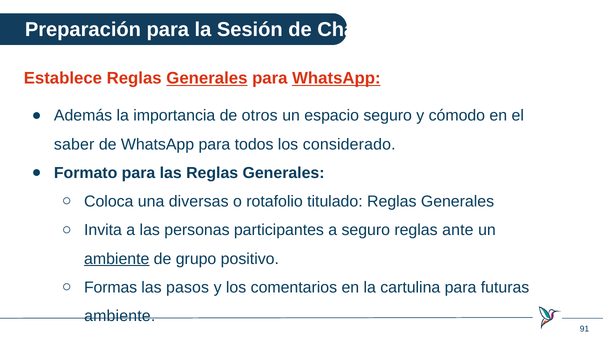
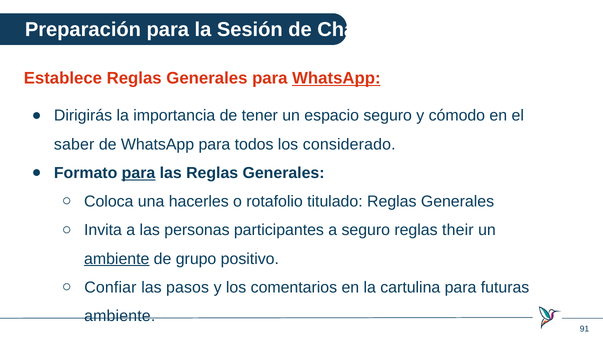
Generales underline: present -> none (207, 78)
Además: Además -> Dirigirás (83, 116)
otros: otros -> tener (260, 116)
para underline: none -> present (139, 173)
diversas: diversas -> hacerles (199, 202)
ante: ante -> their (458, 230)
Formas: Formas -> Confiar (110, 288)
